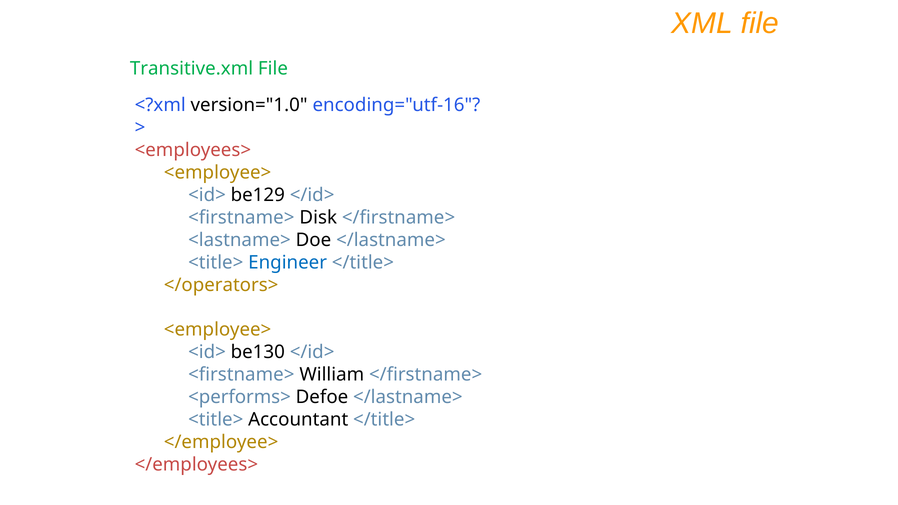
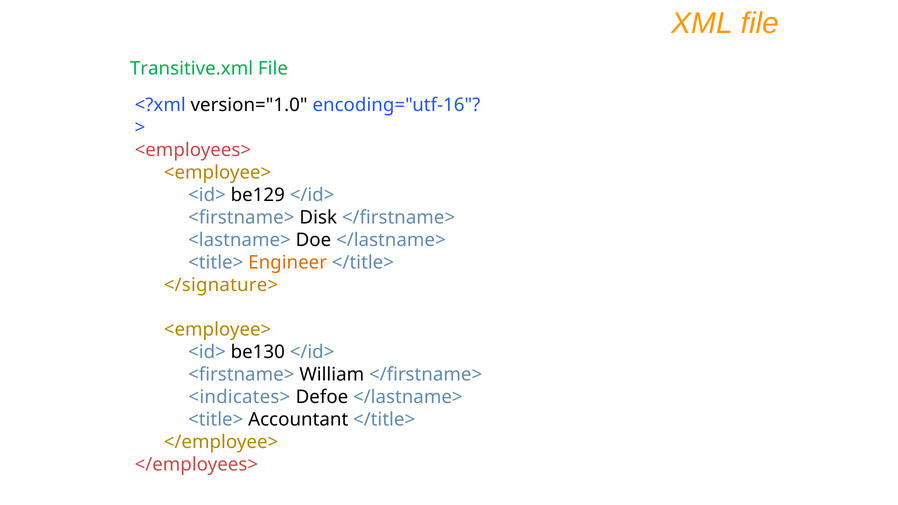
Engineer colour: blue -> orange (288, 263)
</operators>: </operators> -> </signature> (221, 285)
<performs>: <performs> -> <indicates> (239, 397)
